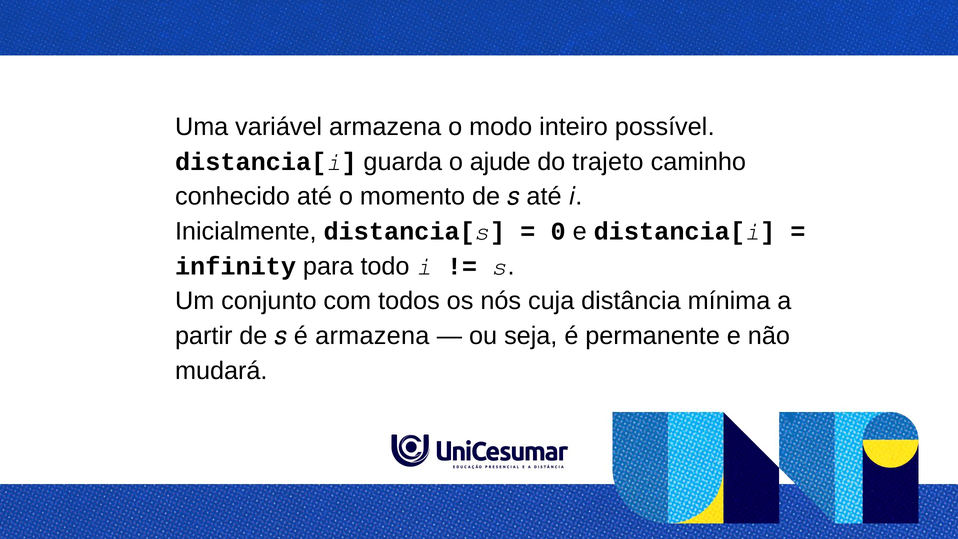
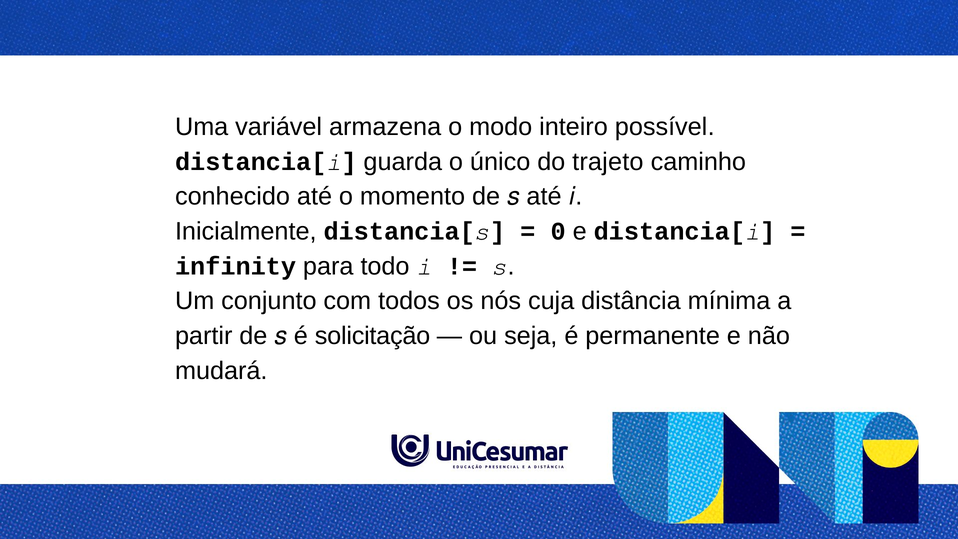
ajude: ajude -> único (500, 162)
é armazena: armazena -> solicitação (373, 336)
